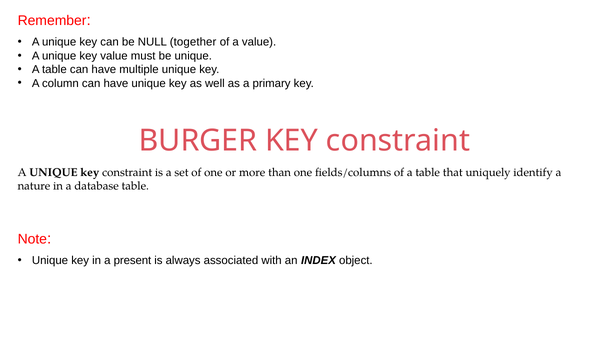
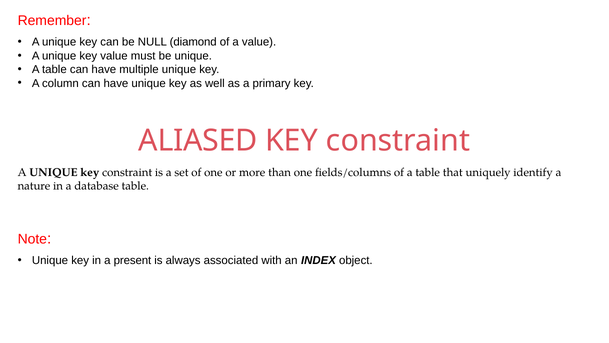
together: together -> diamond (193, 42)
BURGER: BURGER -> ALIASED (198, 141)
